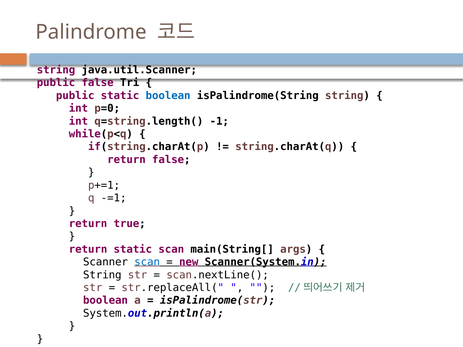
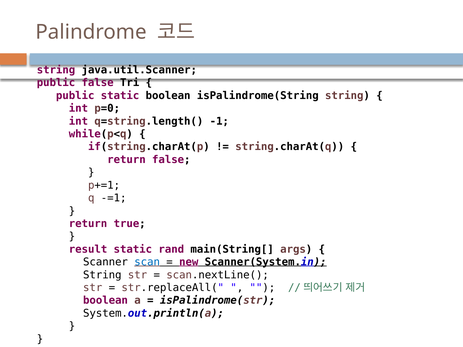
boolean colour: blue -> black (168, 96)
return: return -> result (88, 249)
static scan: scan -> rand (171, 249)
